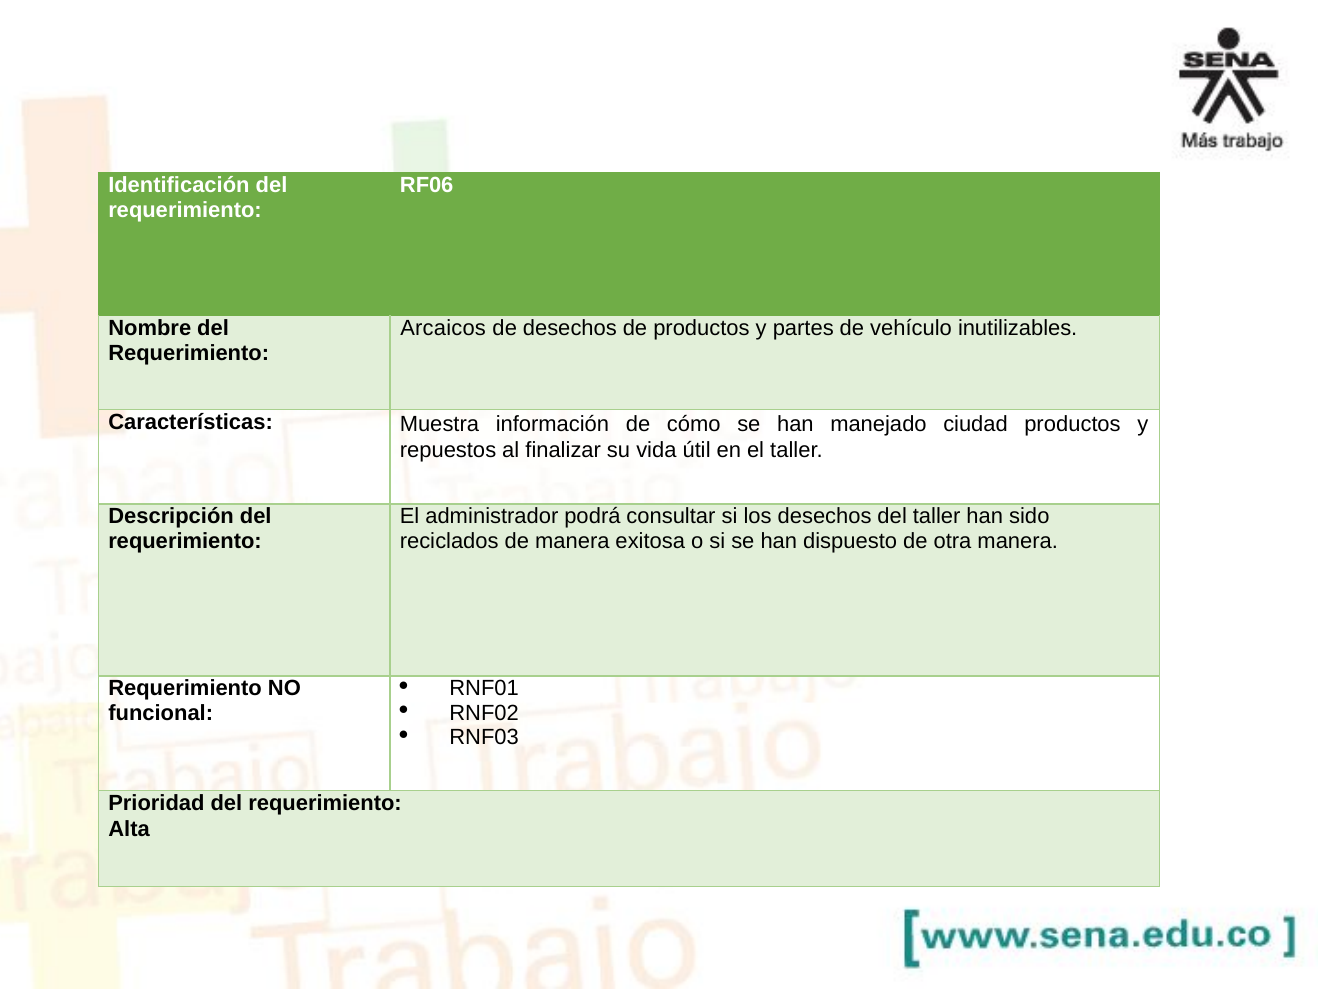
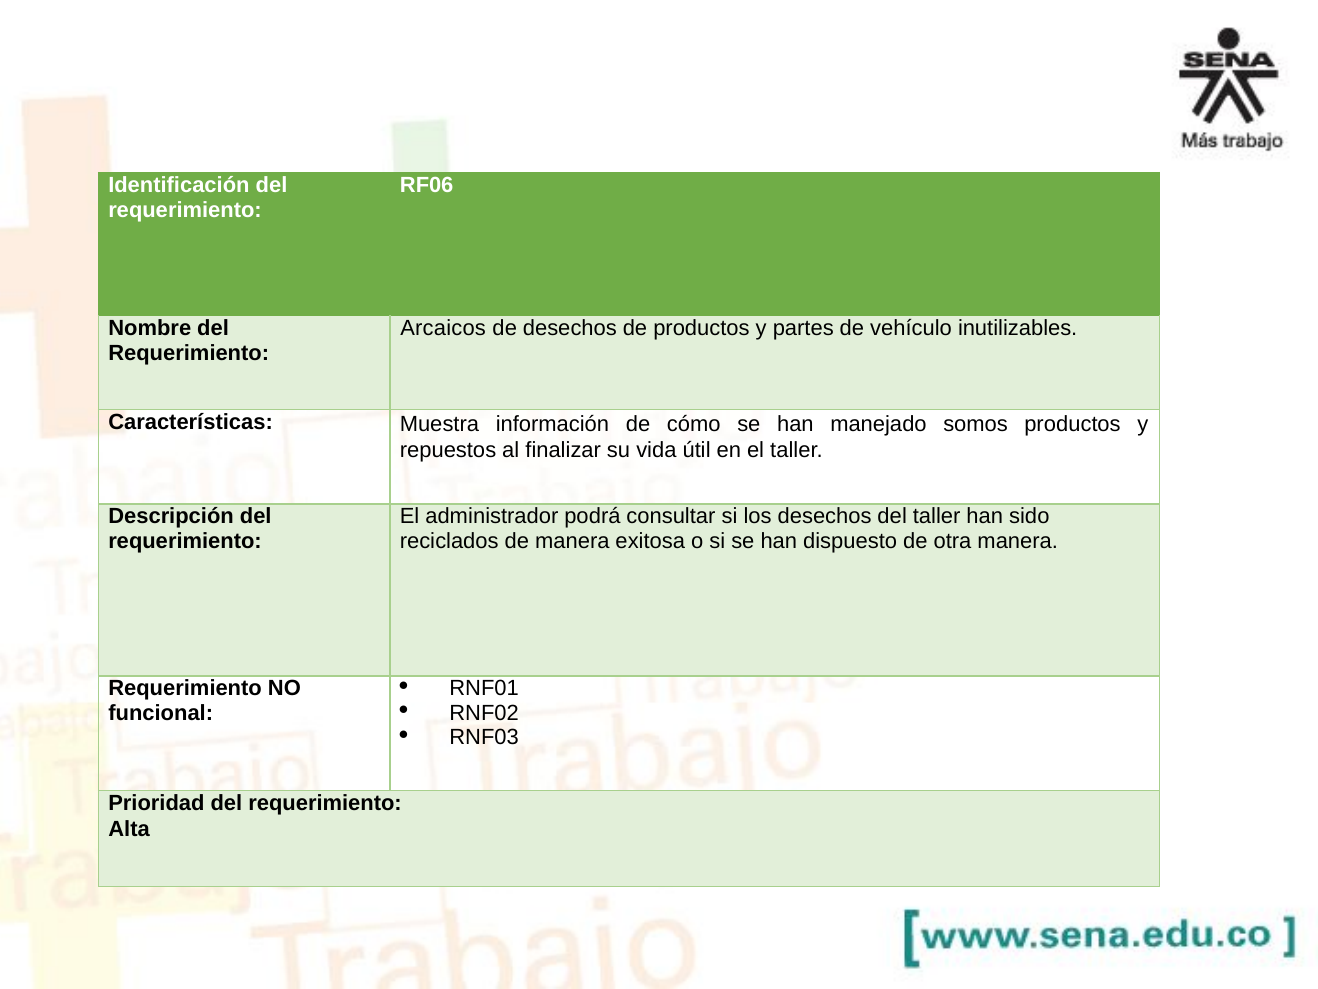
ciudad: ciudad -> somos (976, 424)
